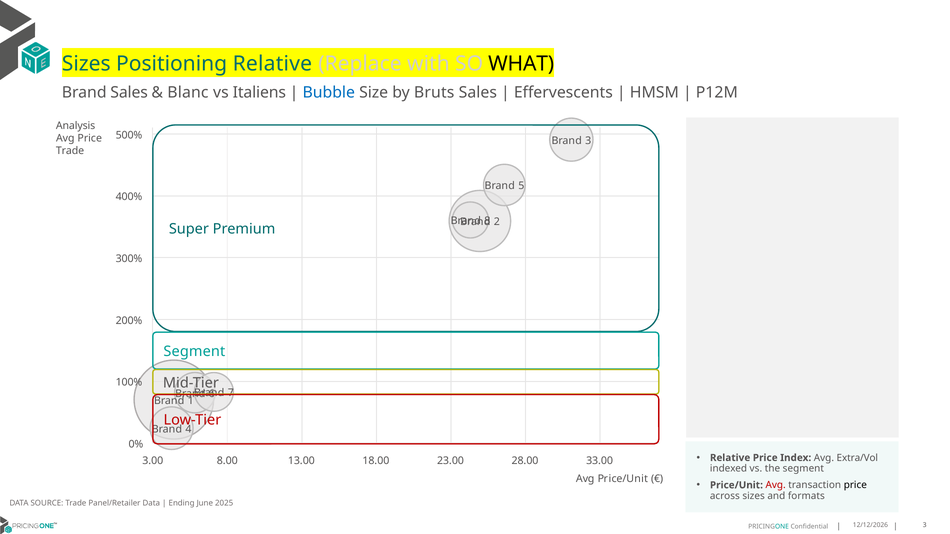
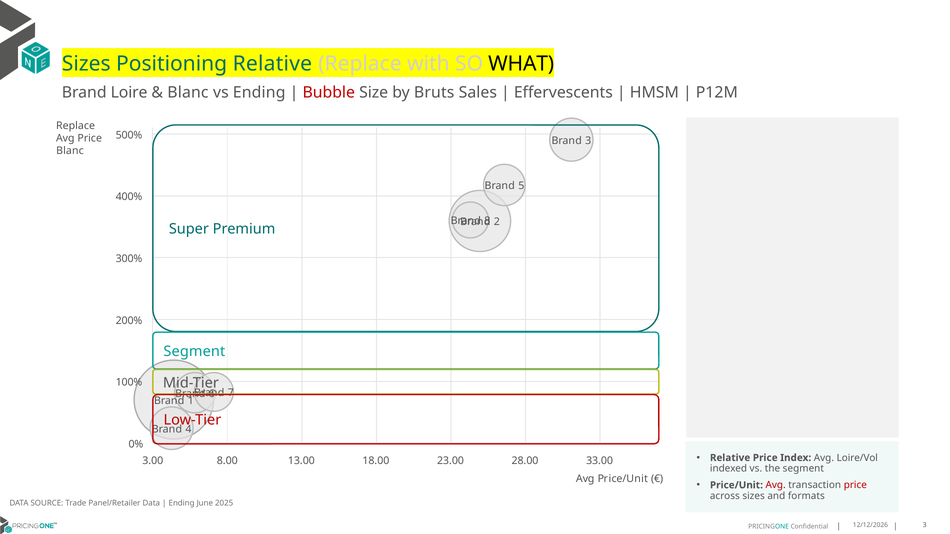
Brand Sales: Sales -> Loire (129, 93)
vs Italiens: Italiens -> Ending (259, 93)
Bubble colour: blue -> red (329, 93)
Analysis: Analysis -> Replace (76, 126)
Trade: Trade -> Blanc (70, 151)
Extra/Vol: Extra/Vol -> Loire/Vol (857, 458)
price colour: black -> red (855, 485)
